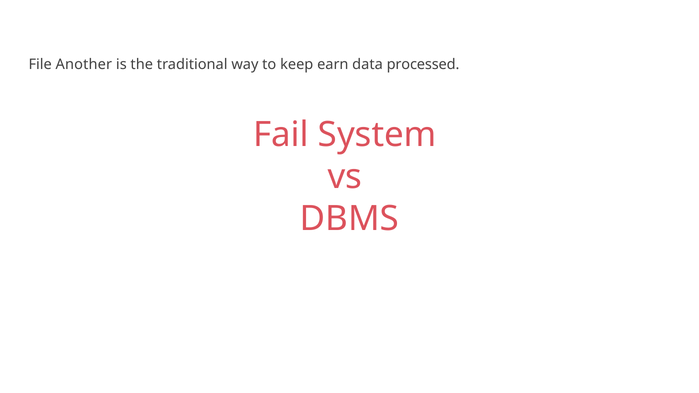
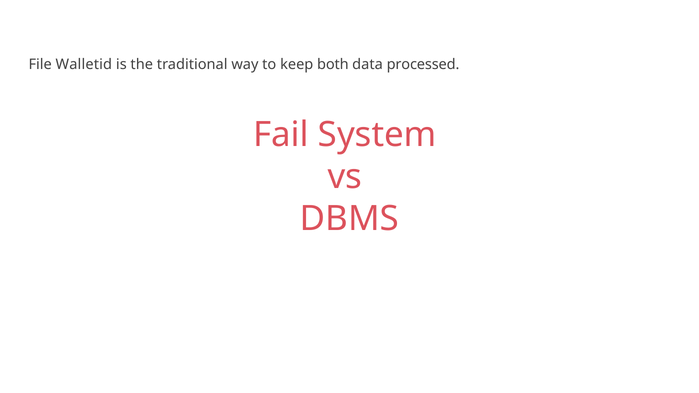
Another: Another -> Walletid (84, 64)
earn: earn -> both (333, 64)
